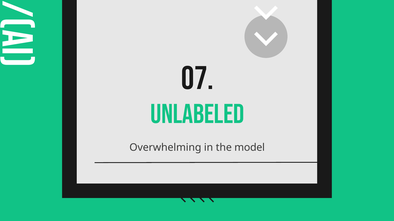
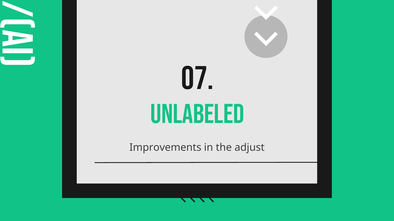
Overwhelming: Overwhelming -> Improvements (165, 148)
model: model -> adjust (250, 148)
